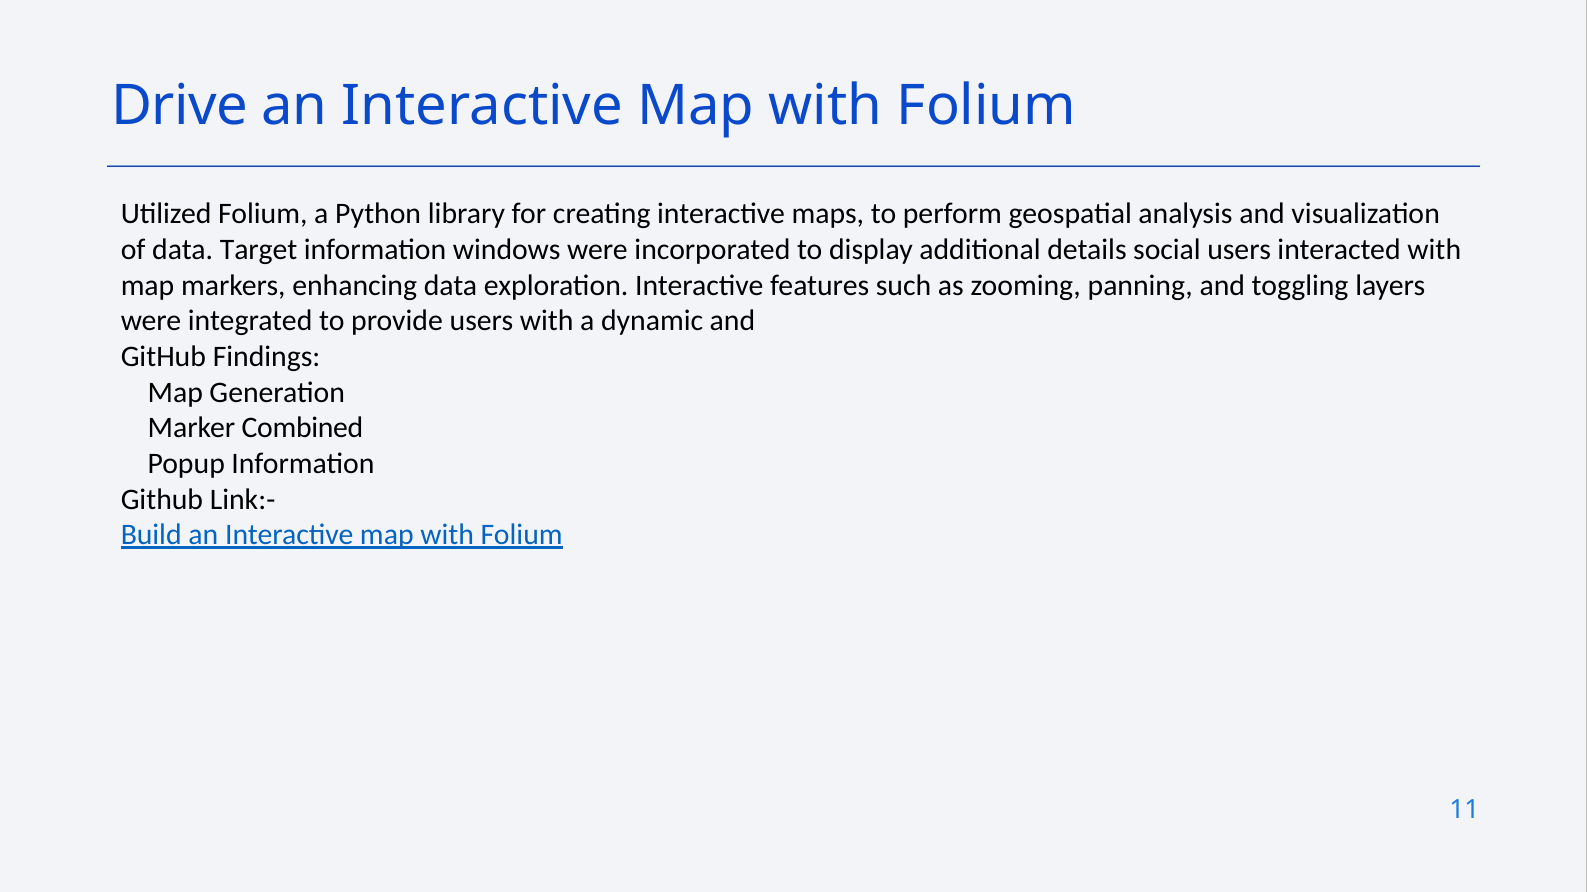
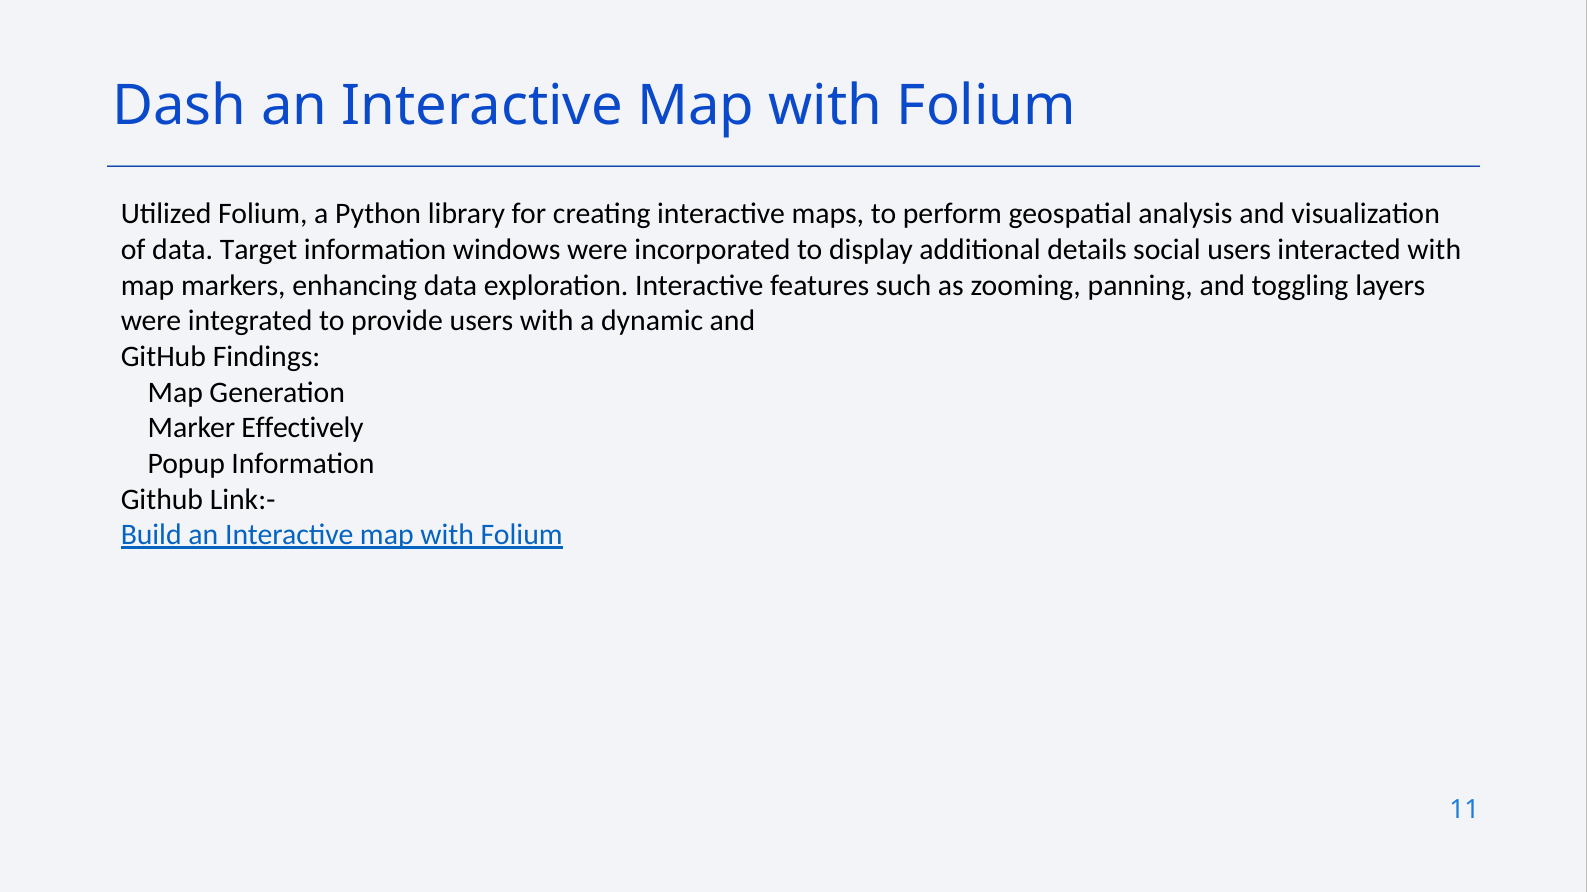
Drive: Drive -> Dash (179, 106)
Combined: Combined -> Effectively (302, 428)
